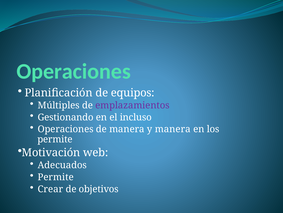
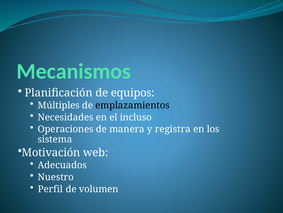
Operaciones: Operaciones -> Mecanismos (74, 71)
emplazamientos colour: purple -> black (132, 105)
Gestionando: Gestionando -> Necesidades (66, 117)
y manera: manera -> registra (173, 129)
permite: permite -> sistema (55, 139)
Permite: Permite -> Nuestro (56, 177)
Crear: Crear -> Perfil (50, 188)
objetivos: objetivos -> volumen (99, 188)
